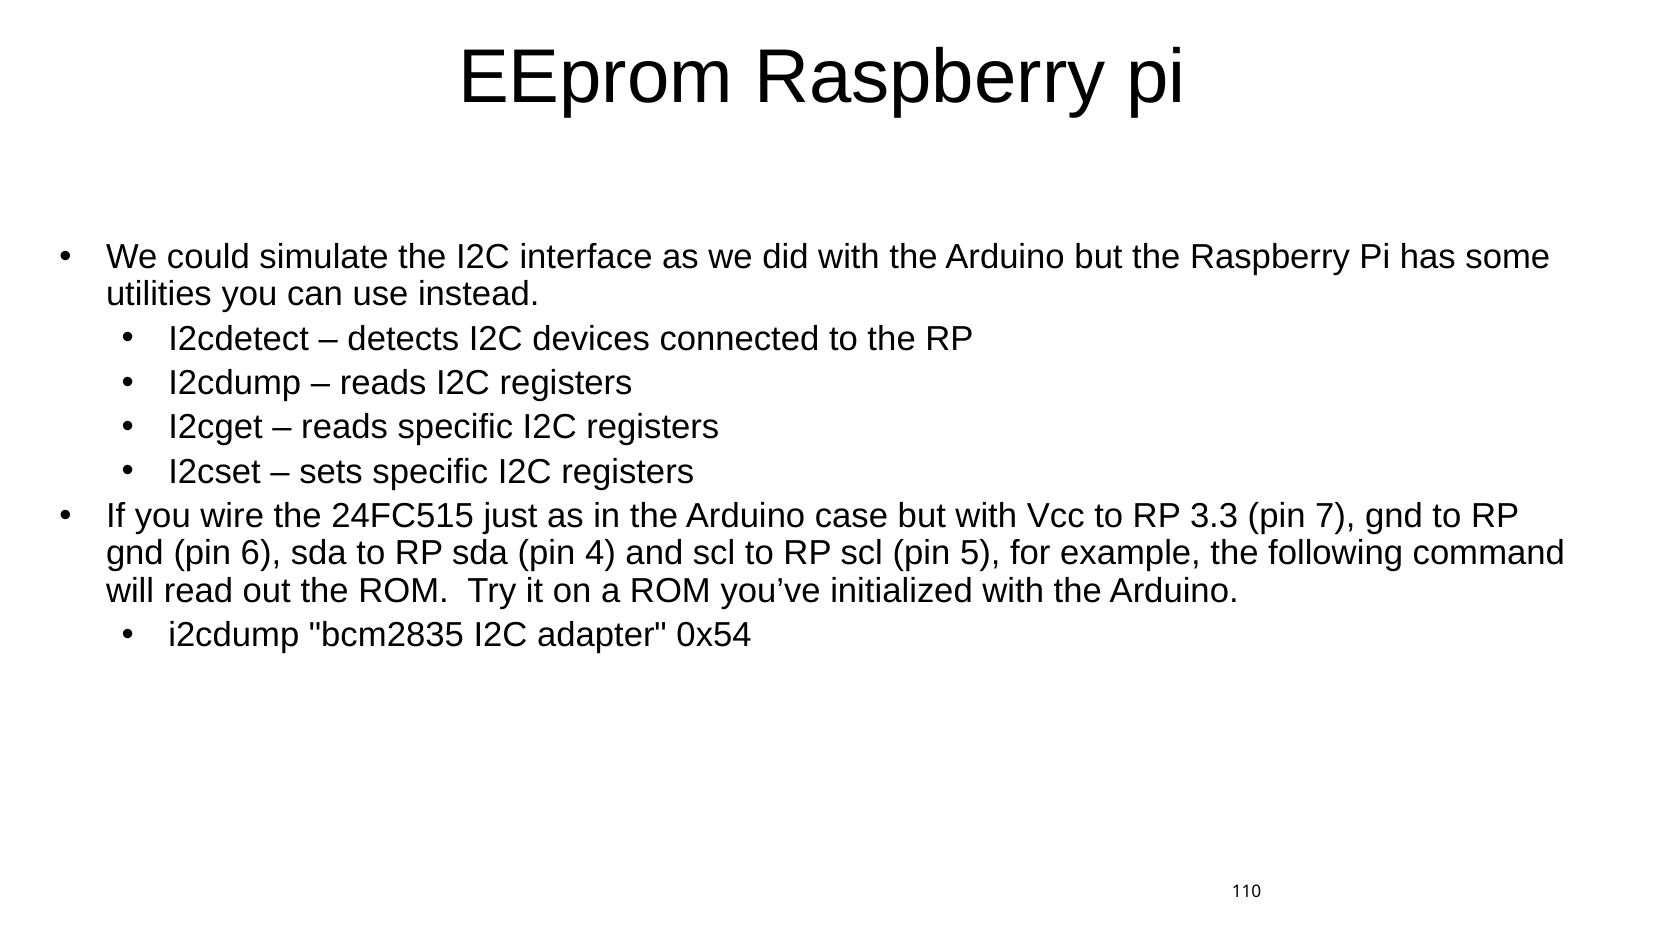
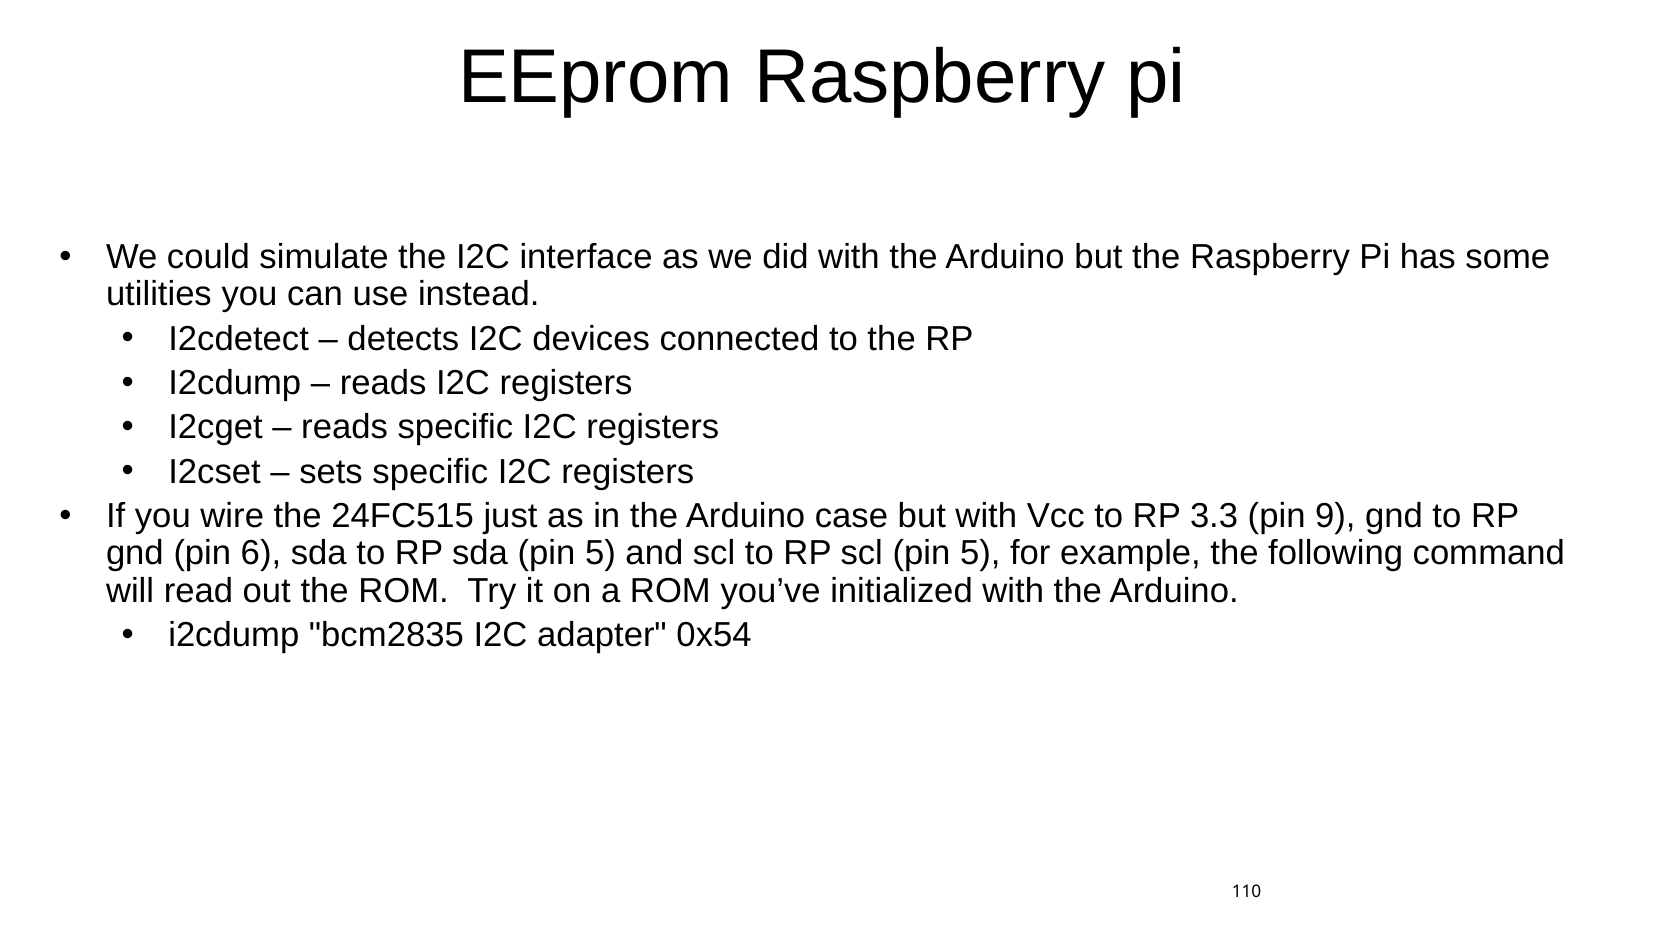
7: 7 -> 9 (1335, 516)
sda pin 4: 4 -> 5 (600, 553)
